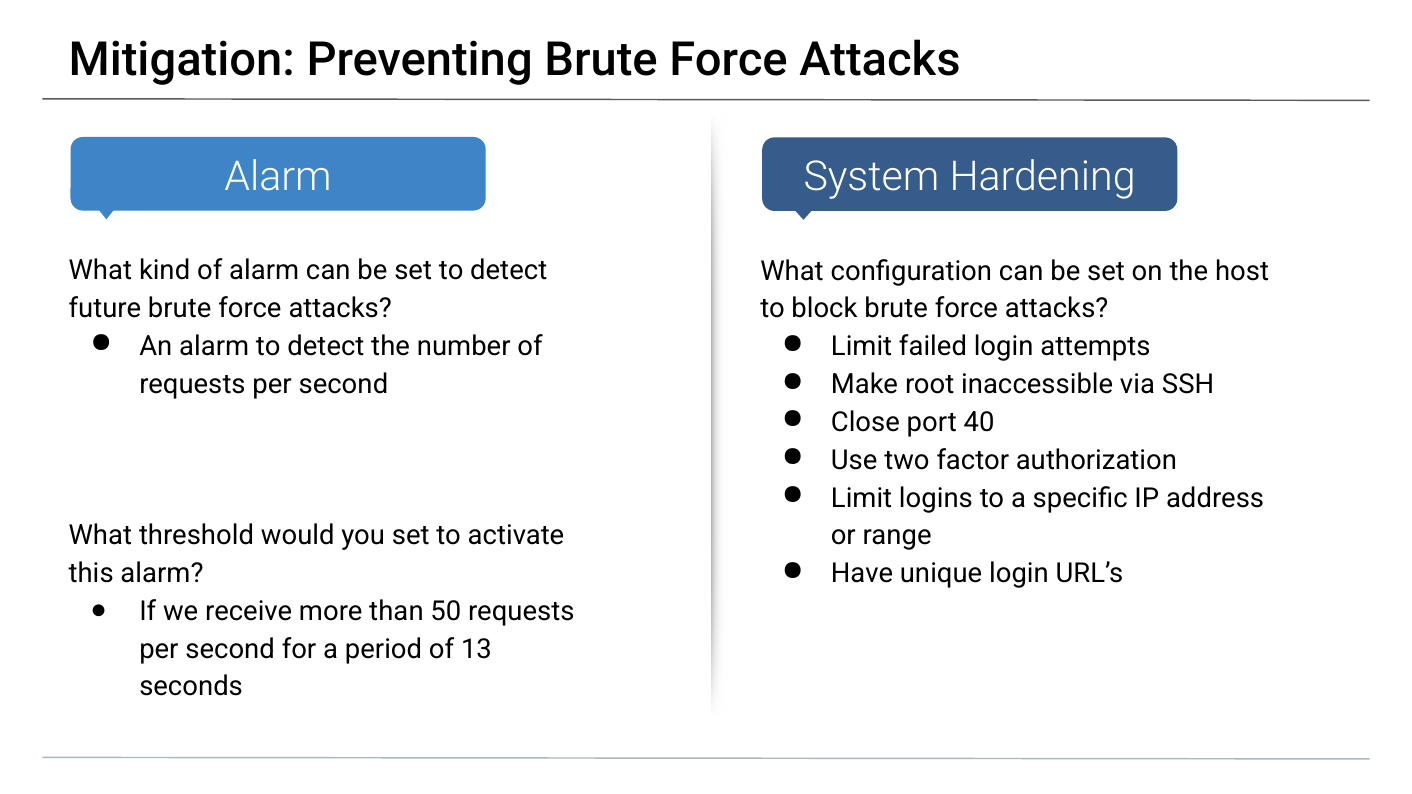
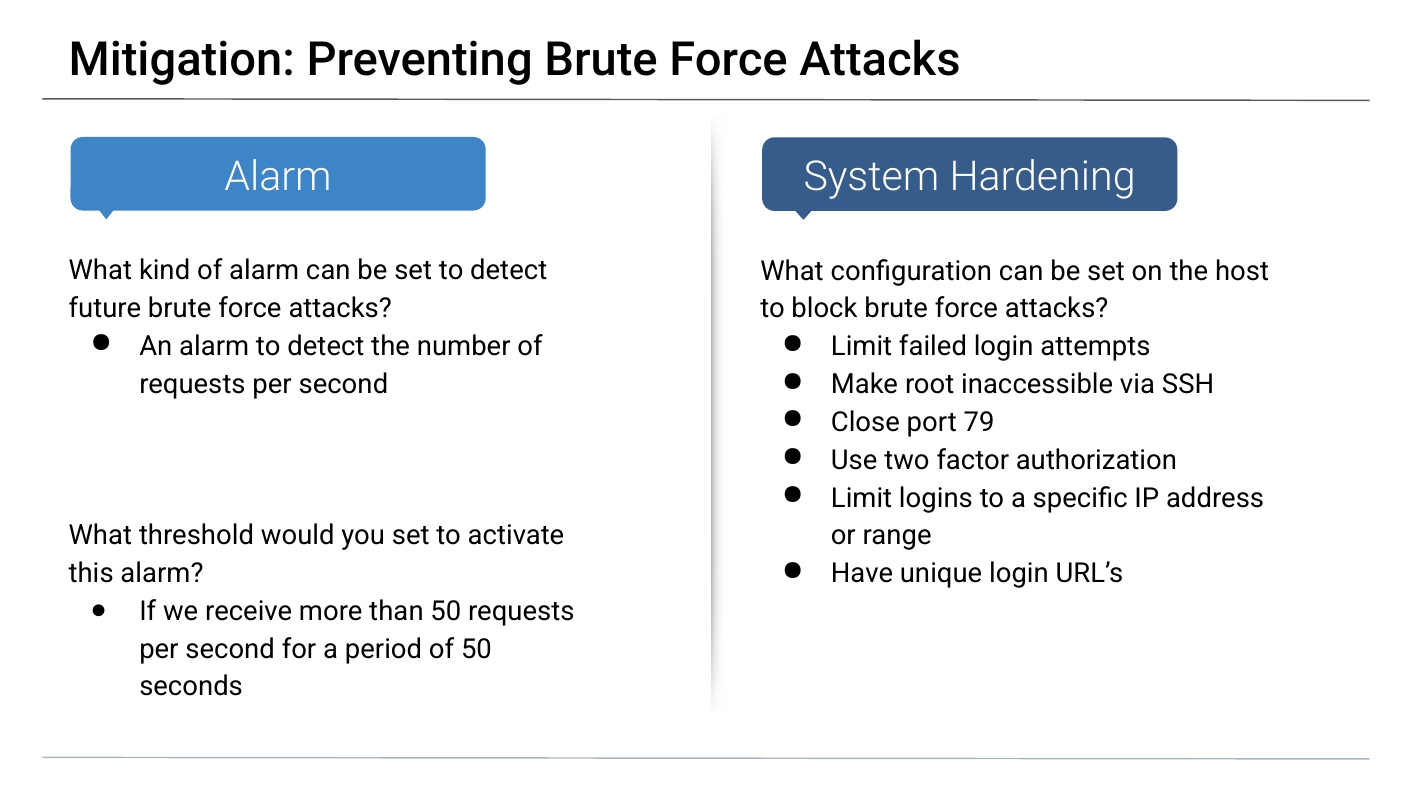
40: 40 -> 79 (979, 423)
of 13: 13 -> 50 (477, 649)
